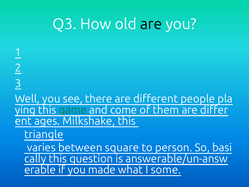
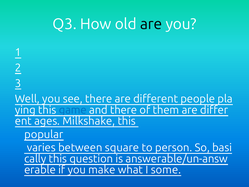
game colour: green -> blue (73, 110)
and come: come -> there (124, 110)
triangle: triangle -> popular (44, 134)
made: made -> make (102, 170)
